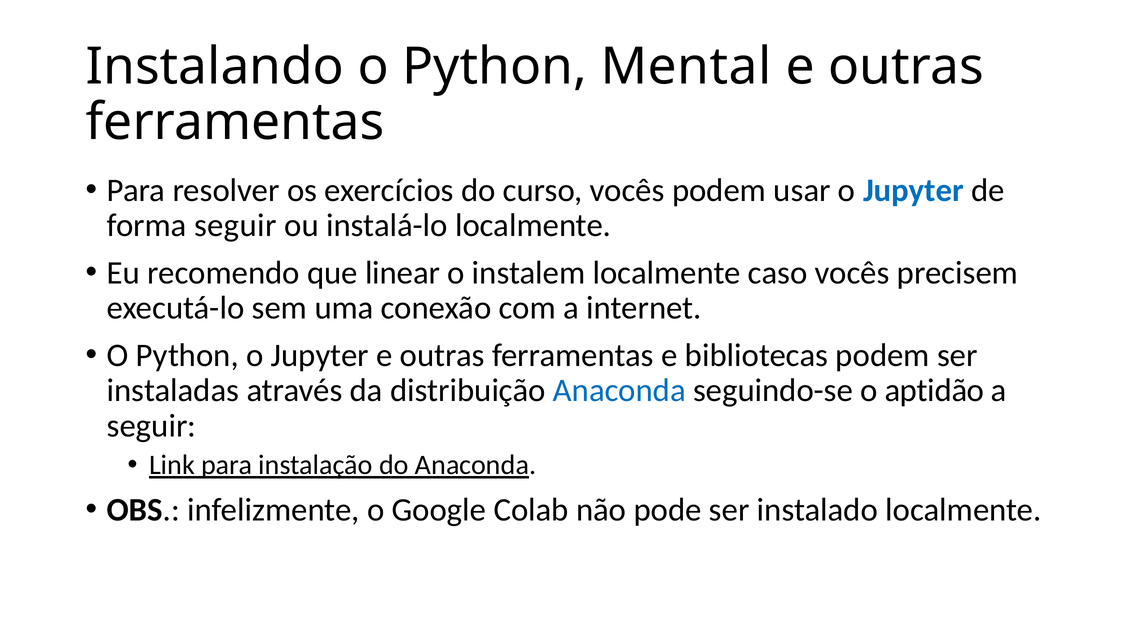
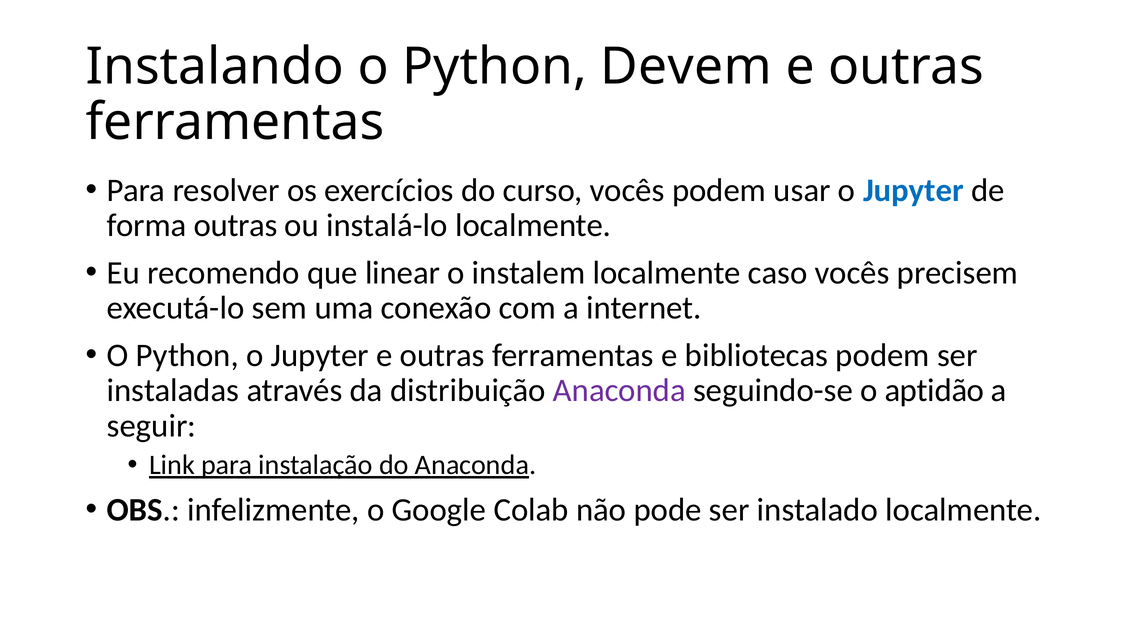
Mental: Mental -> Devem (686, 67)
forma seguir: seguir -> outras (236, 226)
Anaconda colour: blue -> purple (619, 390)
